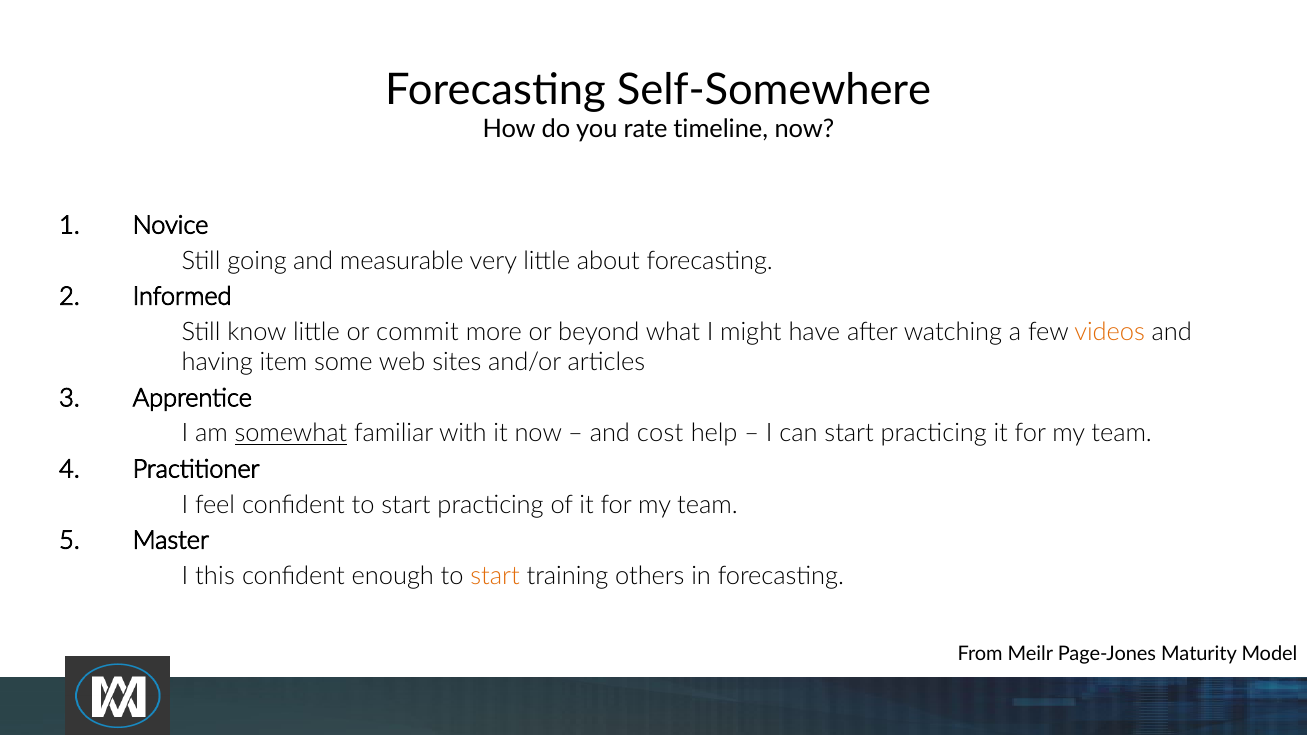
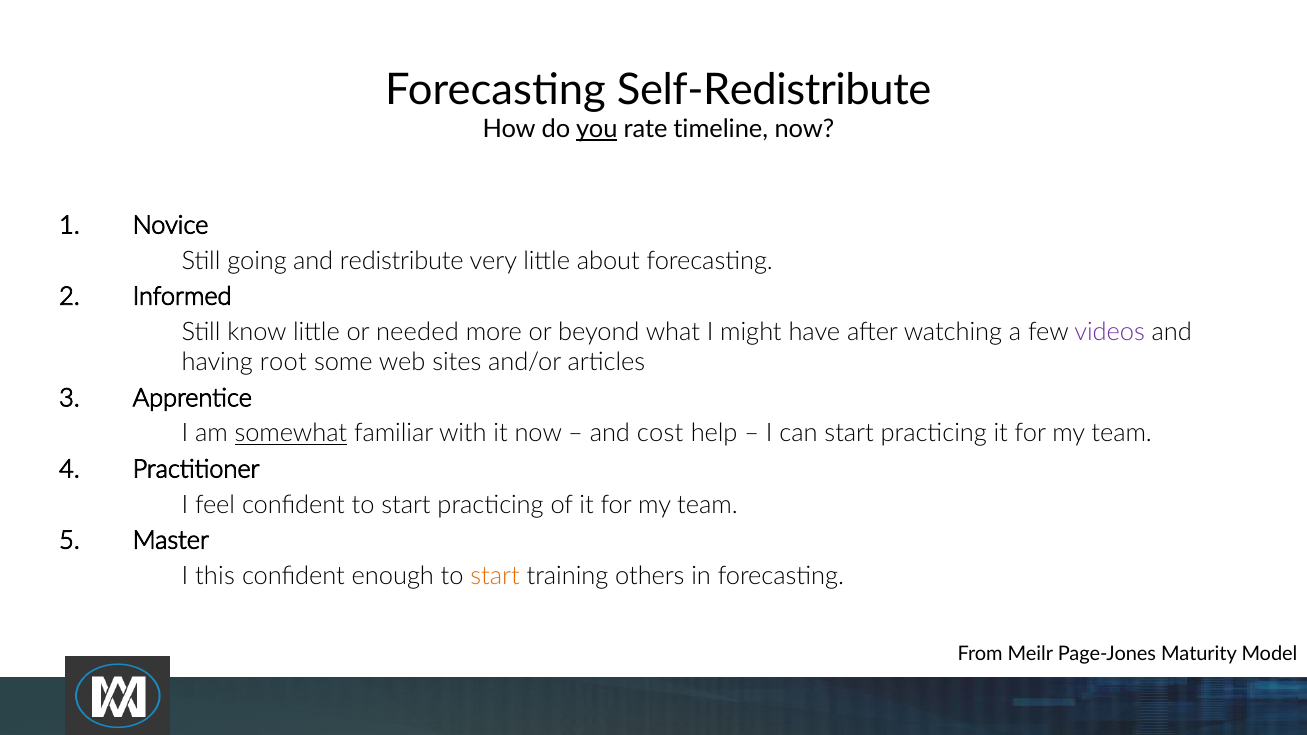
Self-Somewhere: Self-Somewhere -> Self-Redistribute (774, 91)
you underline: none -> present (597, 129)
measurable: measurable -> redistribute (402, 261)
commit: commit -> needed (417, 332)
videos colour: orange -> purple (1110, 332)
item: item -> root (283, 362)
